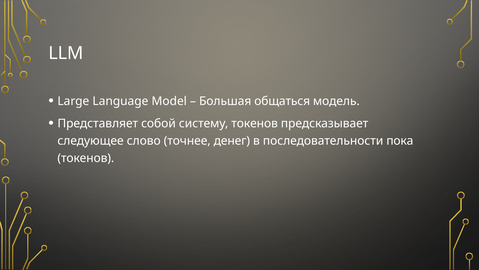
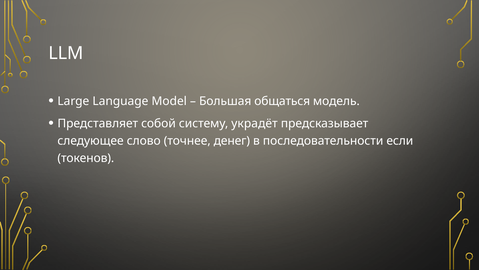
систему токенов: токенов -> украдёт (255, 123)
пока: пока -> если (400, 141)
